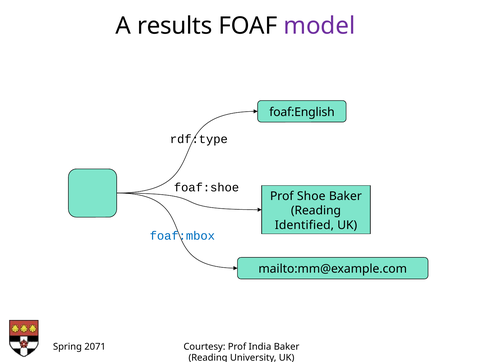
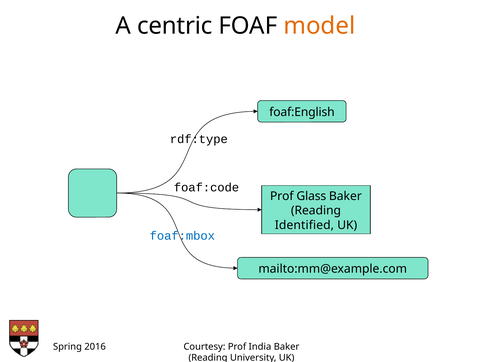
results: results -> centric (175, 26)
model colour: purple -> orange (319, 26)
foaf:shoe: foaf:shoe -> foaf:code (206, 188)
Shoe: Shoe -> Glass (311, 196)
2071: 2071 -> 2016 (95, 347)
